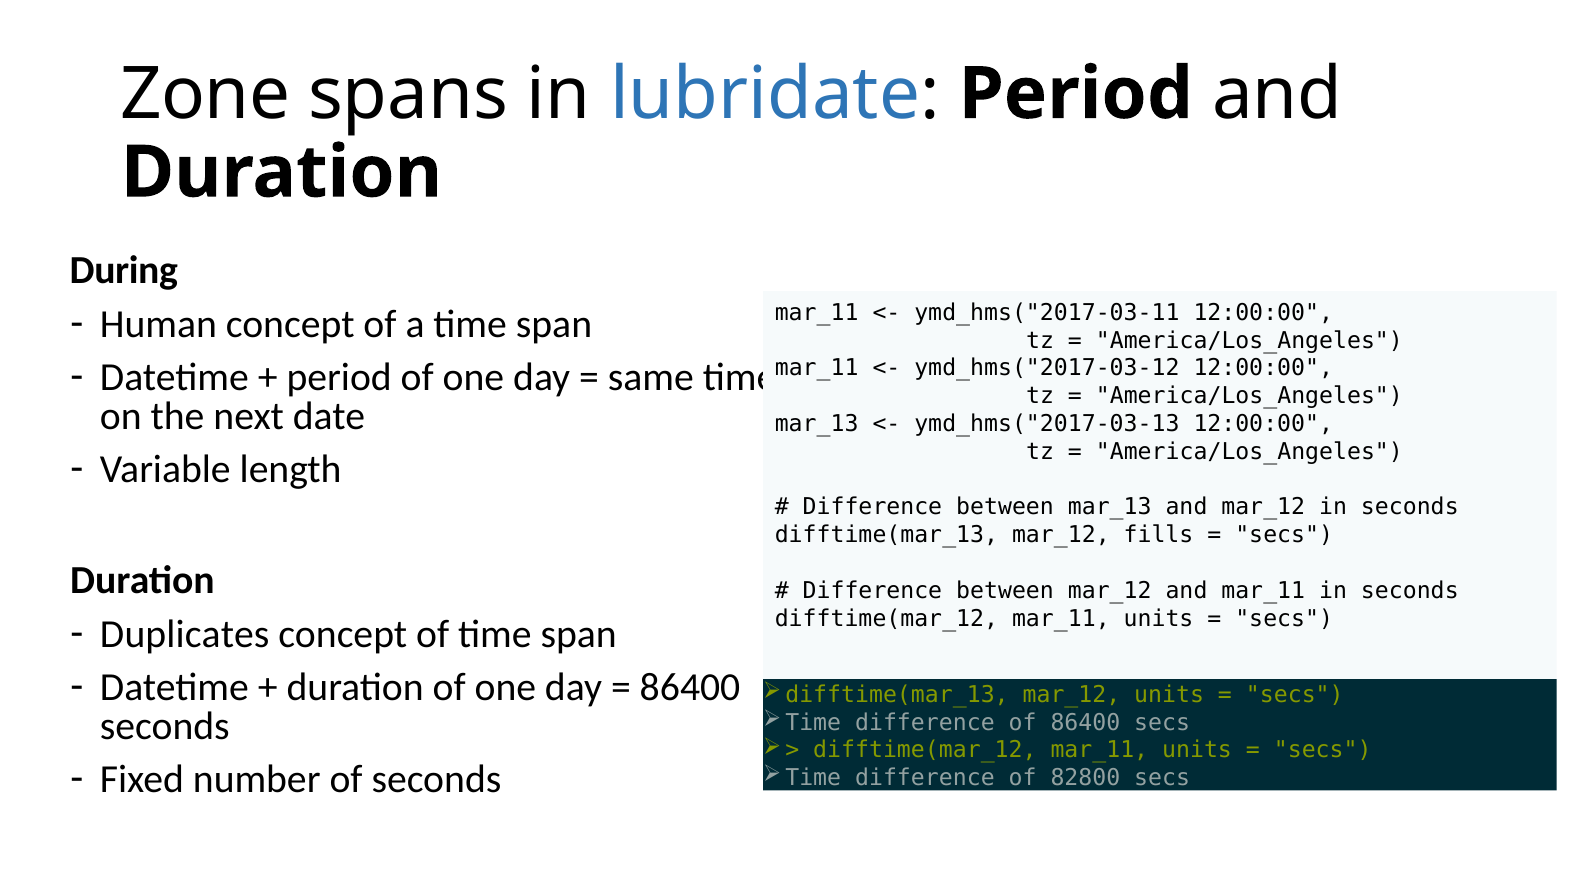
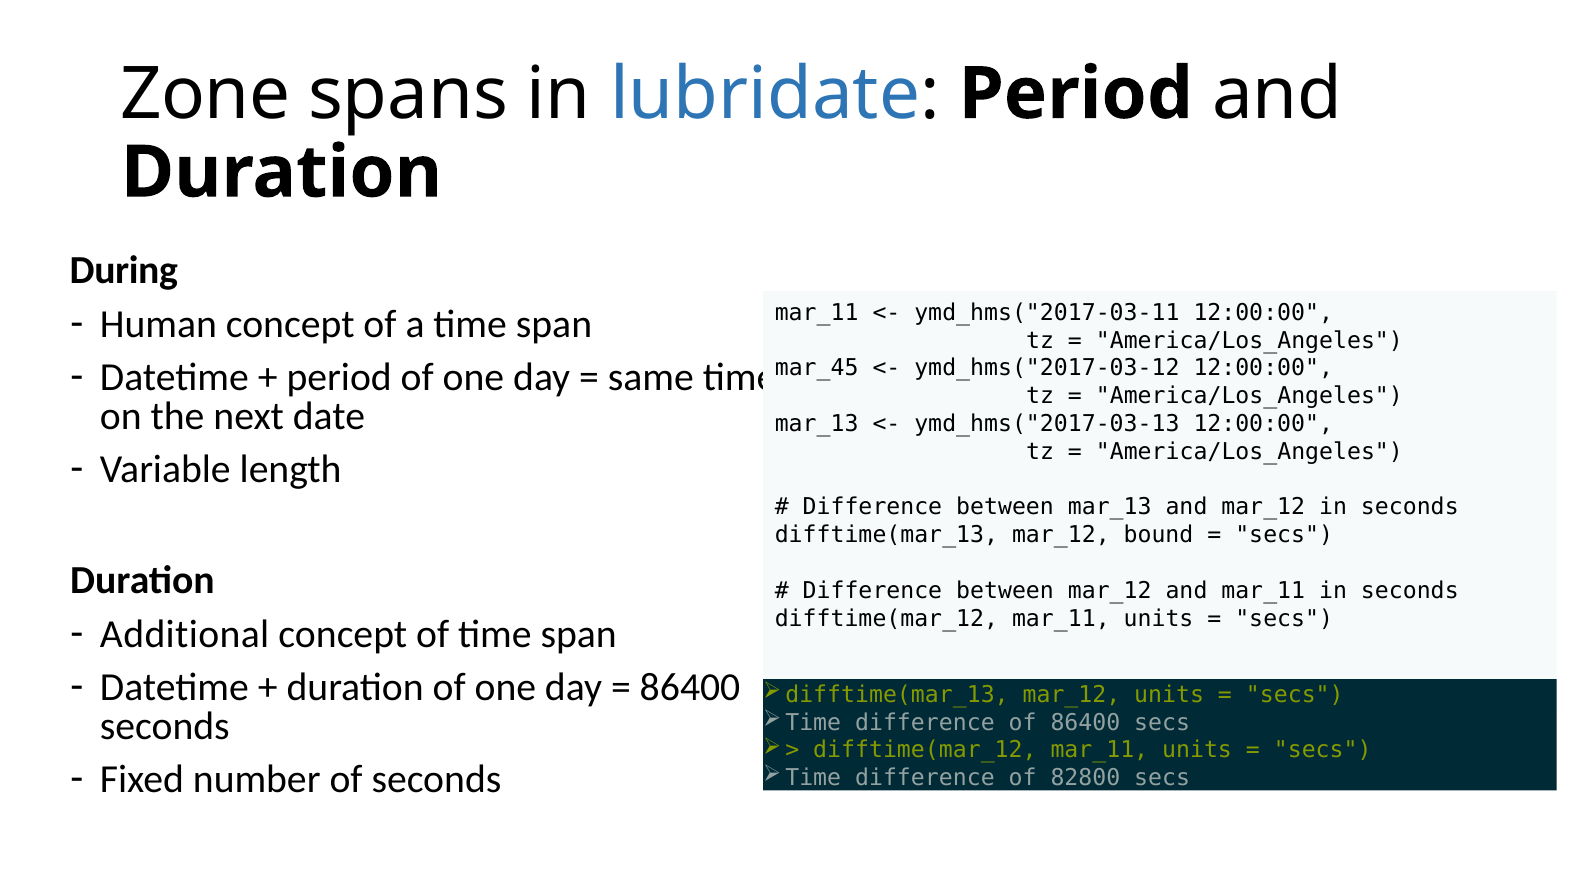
mar_11: mar_11 -> mar_45 (817, 368)
fills: fills -> bound (1158, 535)
Duplicates: Duplicates -> Additional (185, 634)
